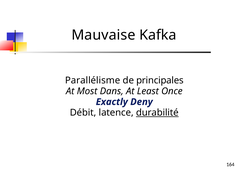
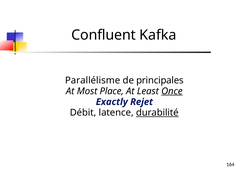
Mauvaise: Mauvaise -> Confluent (104, 35)
Dans: Dans -> Place (112, 91)
Once underline: none -> present (172, 91)
Deny: Deny -> Rejet (142, 102)
